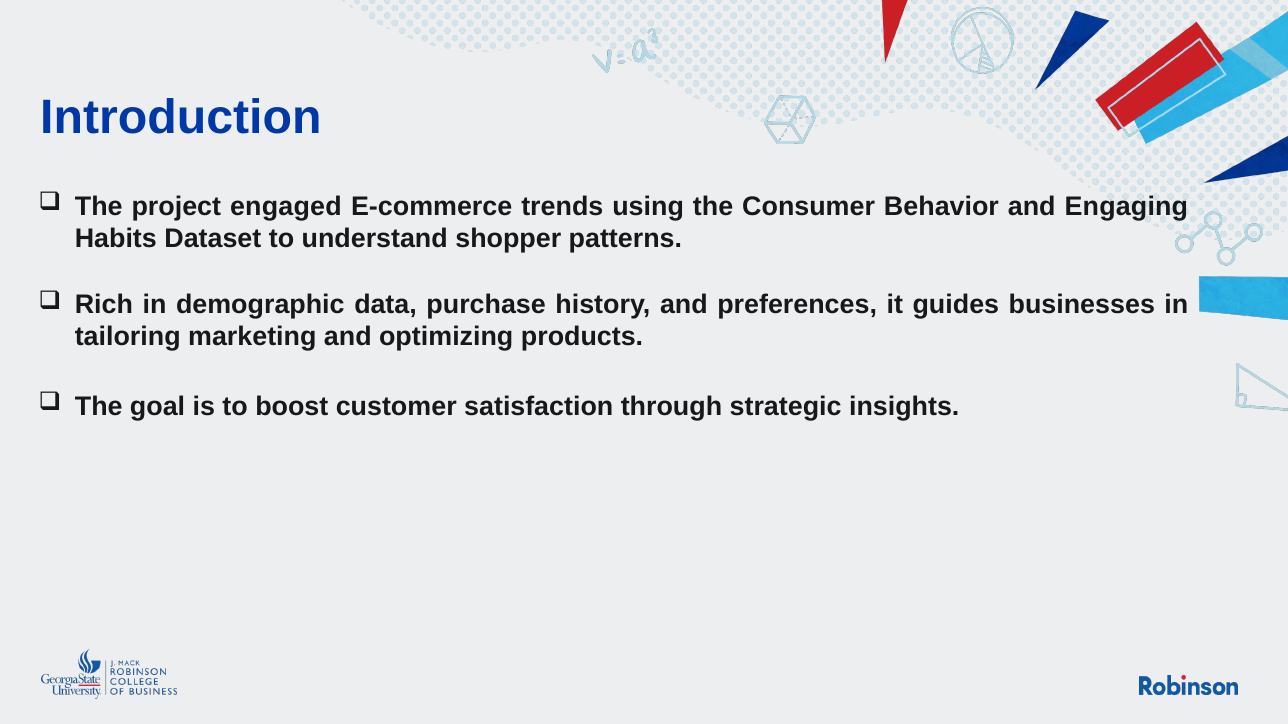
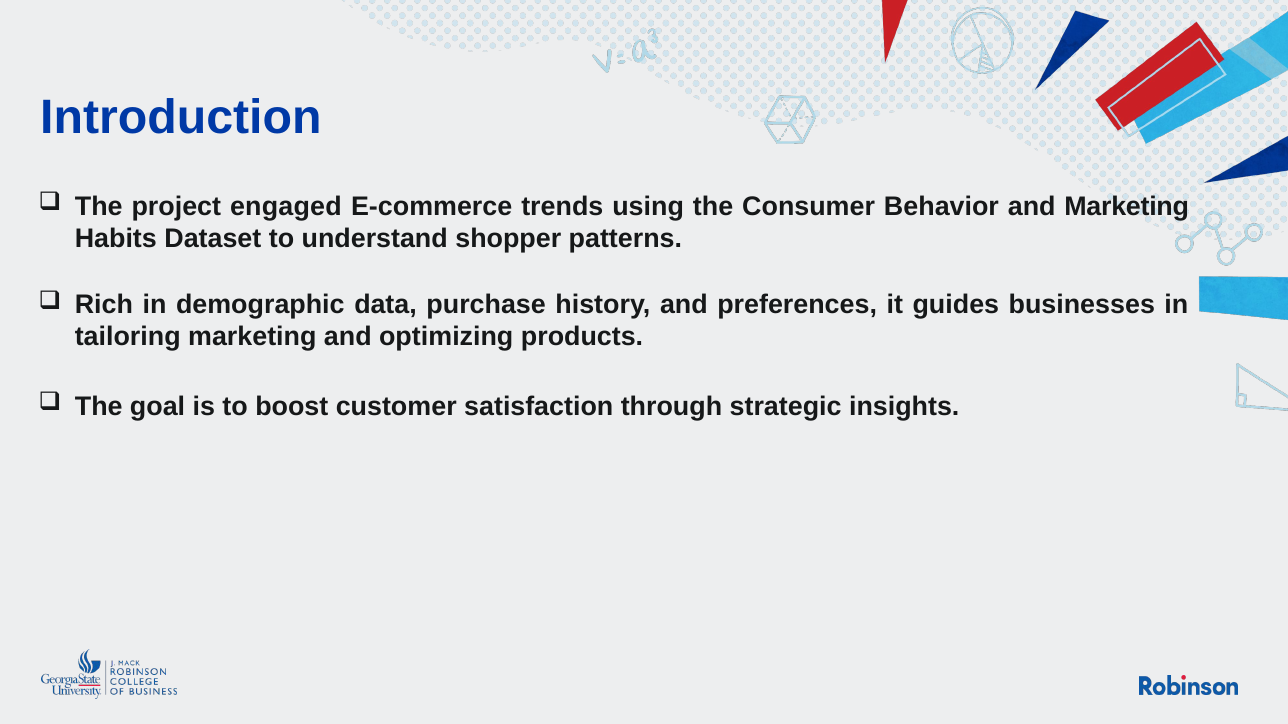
and Engaging: Engaging -> Marketing (1127, 207)
